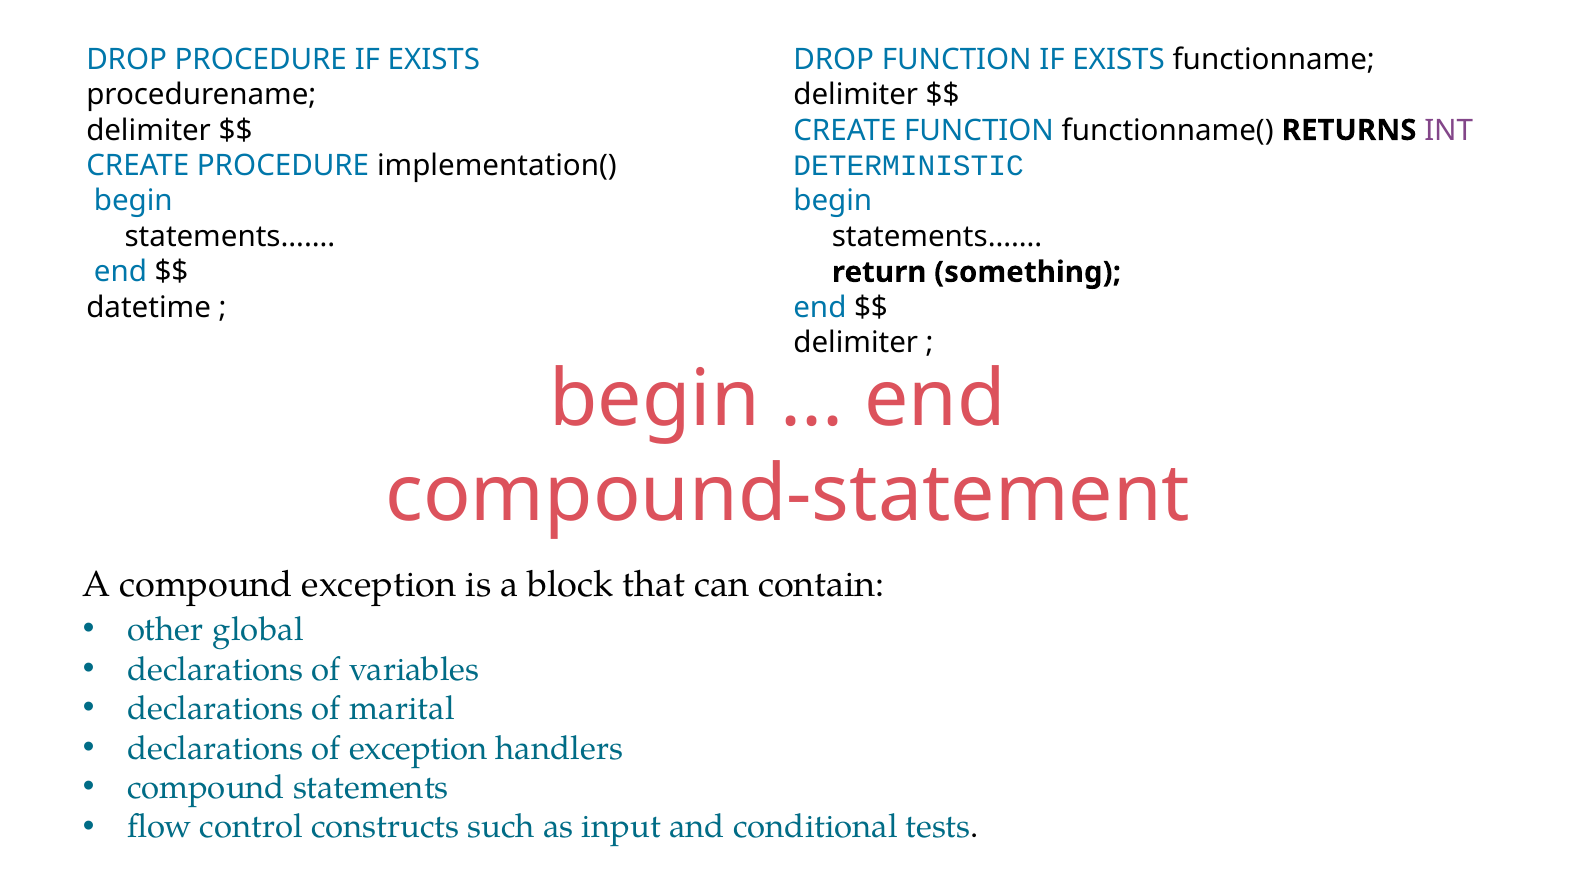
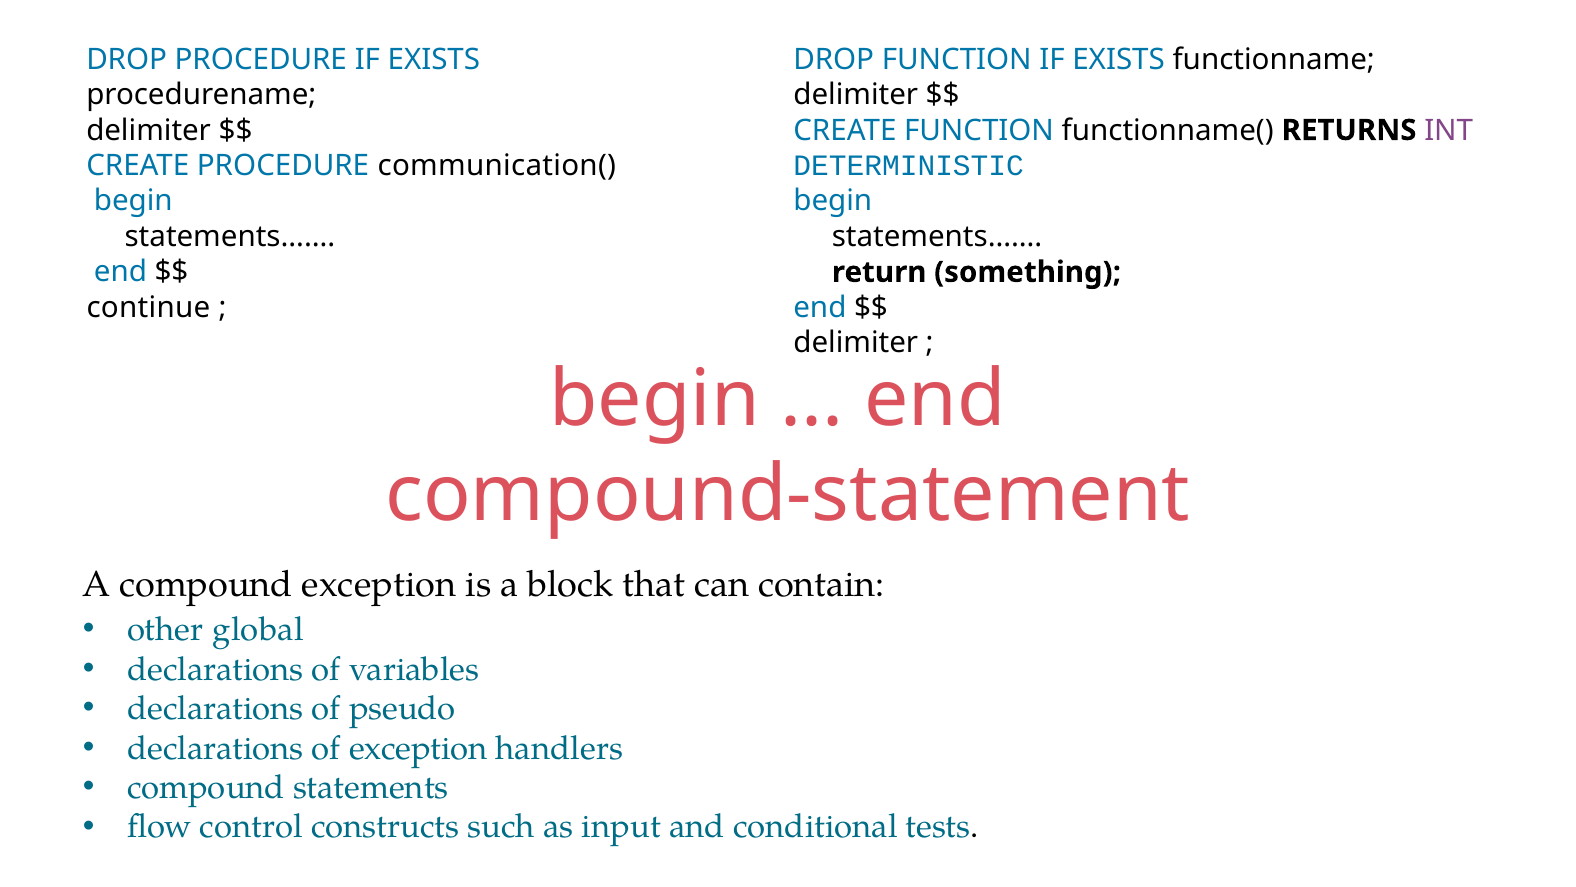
implementation(: implementation( -> communication( (497, 166)
datetime: datetime -> continue (148, 307)
marital: marital -> pseudo (402, 708)
